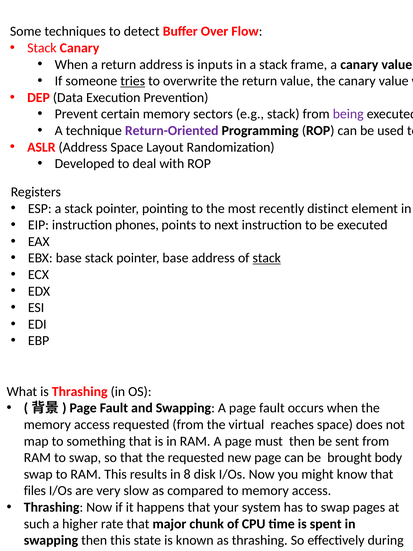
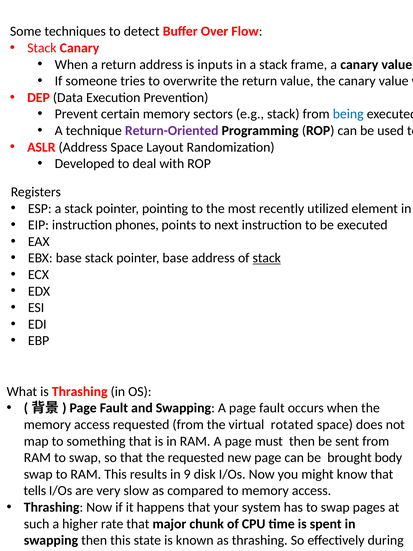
tries underline: present -> none (133, 81)
being colour: purple -> blue (348, 114)
distinct: distinct -> utilized (328, 208)
reaches: reaches -> rotated (292, 424)
8: 8 -> 9 (187, 474)
files: files -> tells (35, 490)
